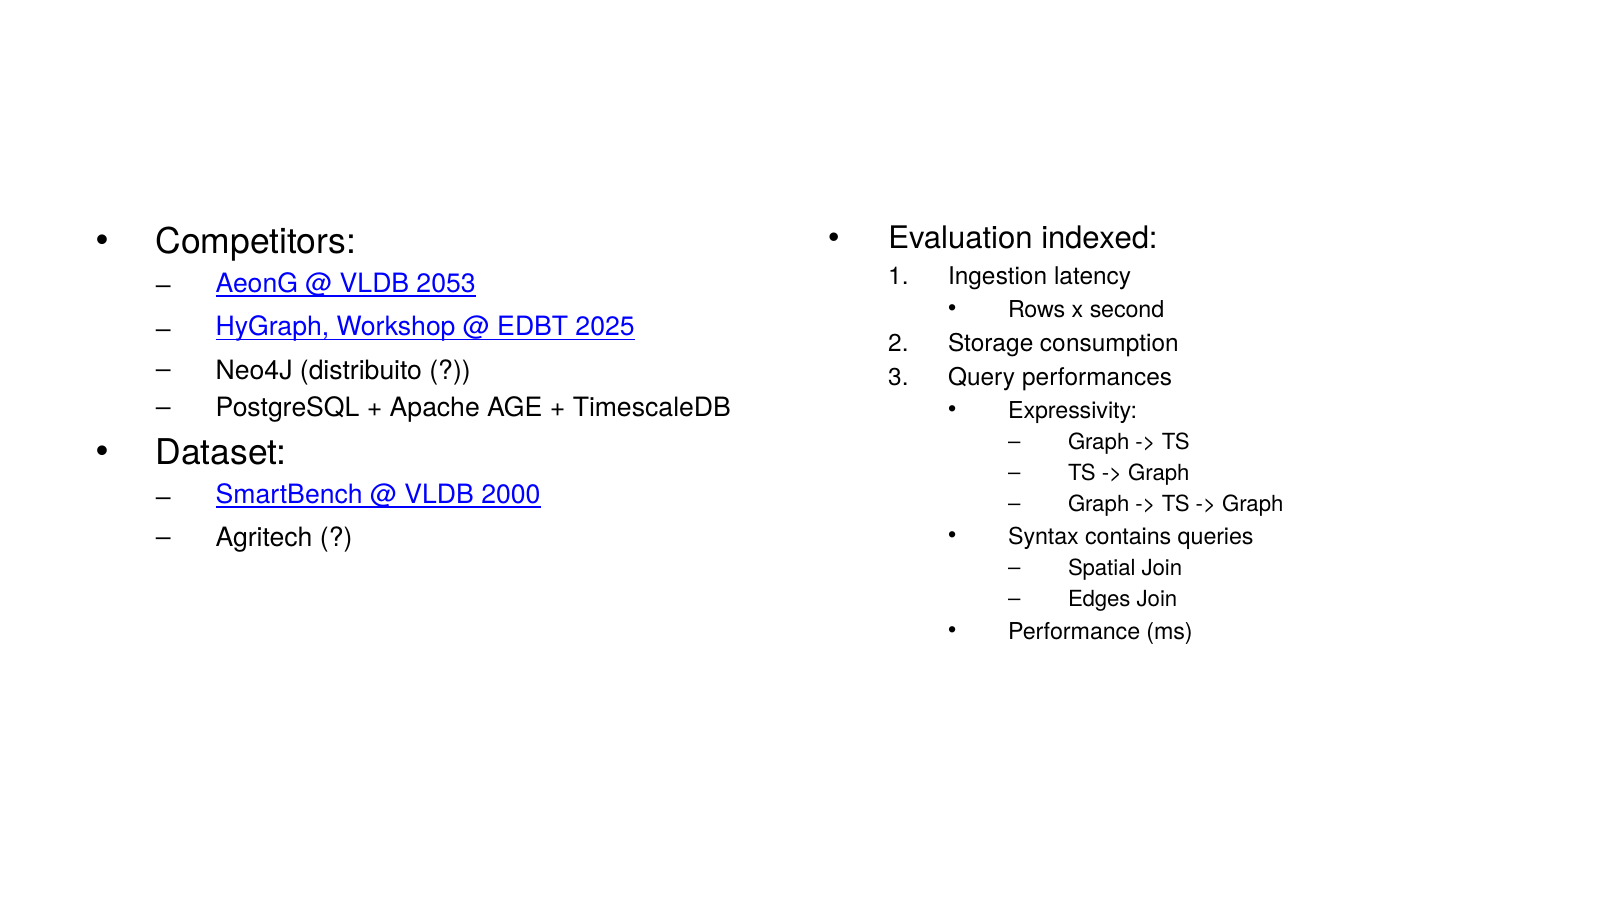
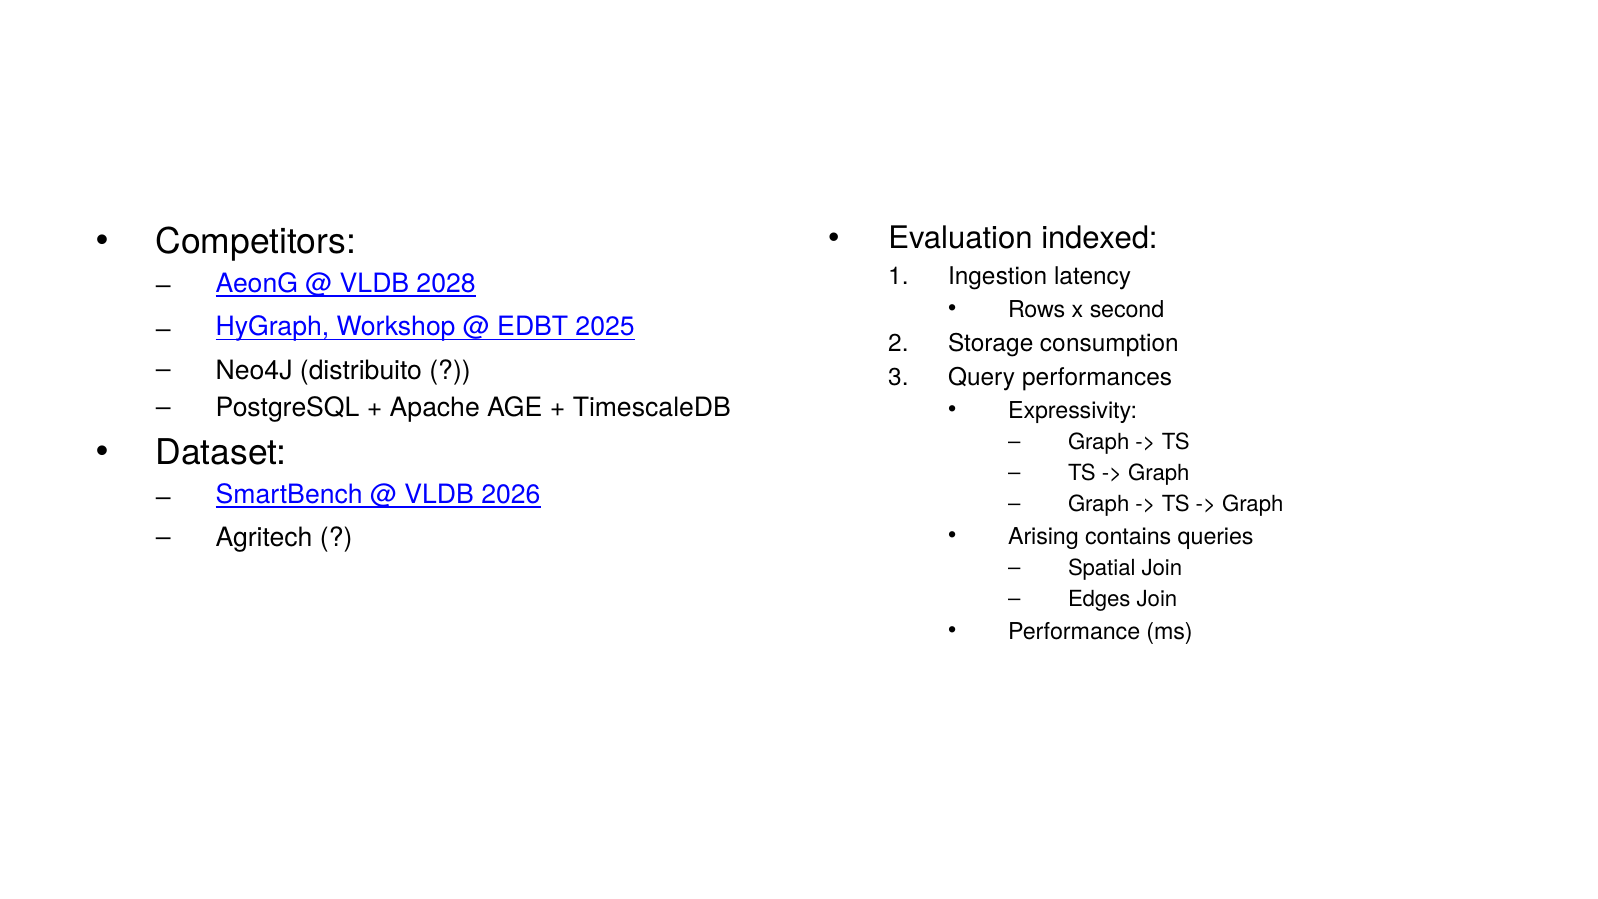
2053: 2053 -> 2028 (446, 284)
2000: 2000 -> 2026 (511, 495)
Syntax: Syntax -> Arising (1043, 537)
